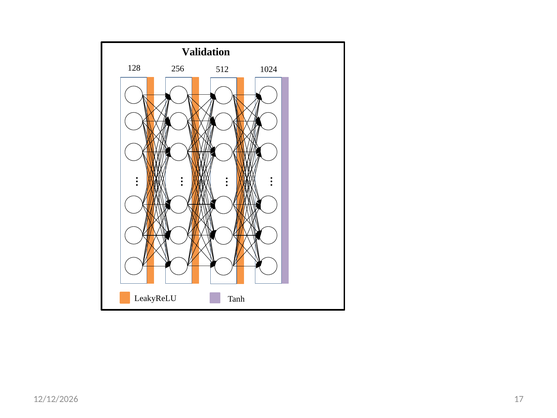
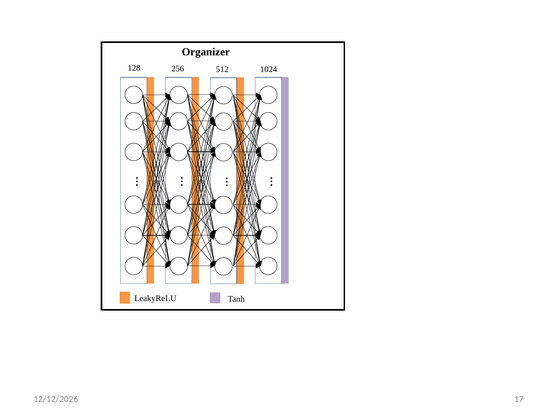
Validation: Validation -> Organizer (206, 52)
